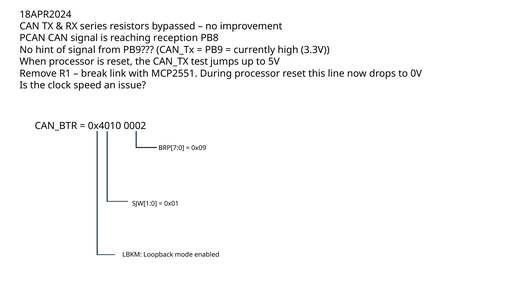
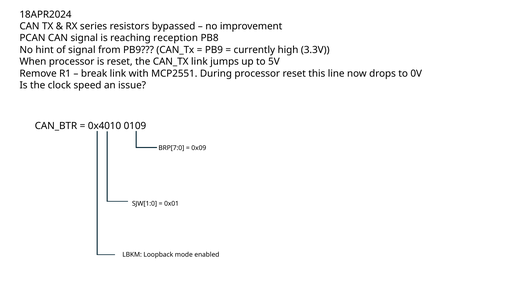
CAN_TX test: test -> link (199, 62)
0002: 0002 -> 0109 (135, 126)
